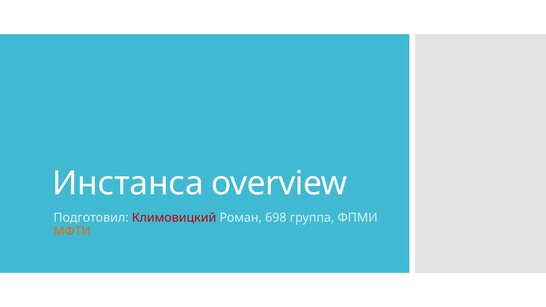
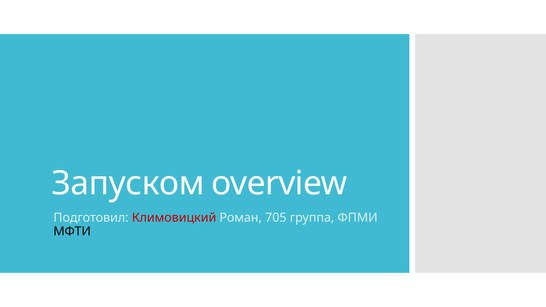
Инстанса: Инстанса -> Запуском (128, 184)
698: 698 -> 705 (276, 218)
МФТИ colour: orange -> black (72, 231)
